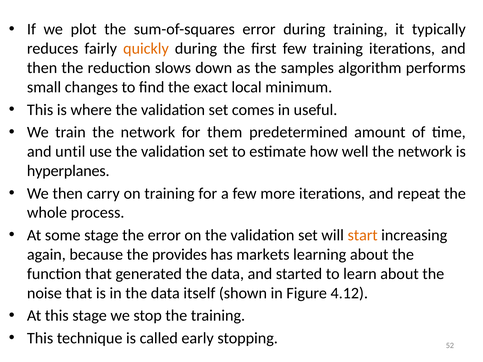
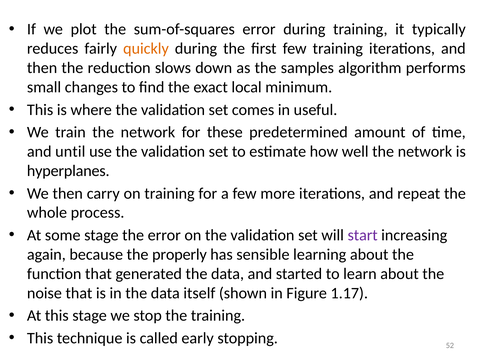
them: them -> these (225, 132)
start colour: orange -> purple (363, 235)
provides: provides -> properly (179, 255)
markets: markets -> sensible (263, 255)
4.12: 4.12 -> 1.17 (349, 293)
